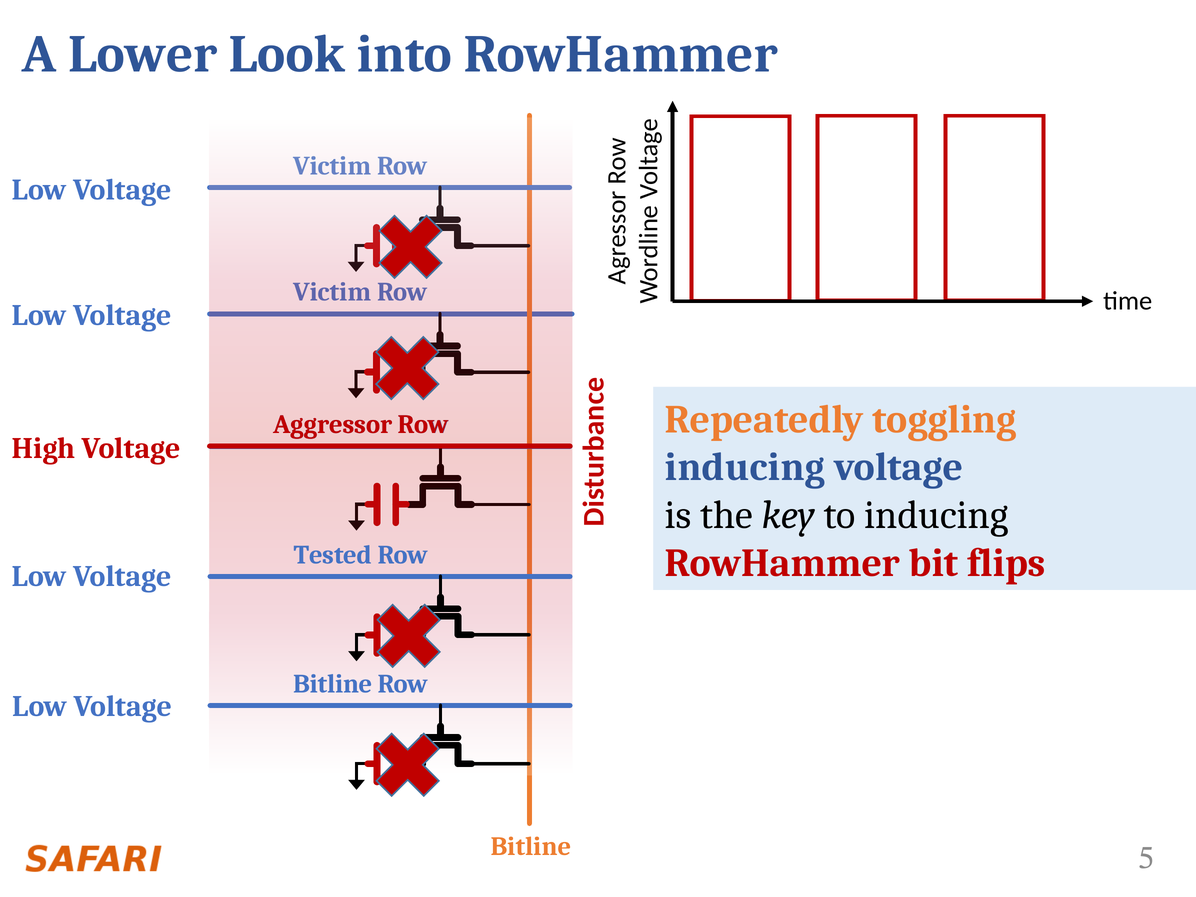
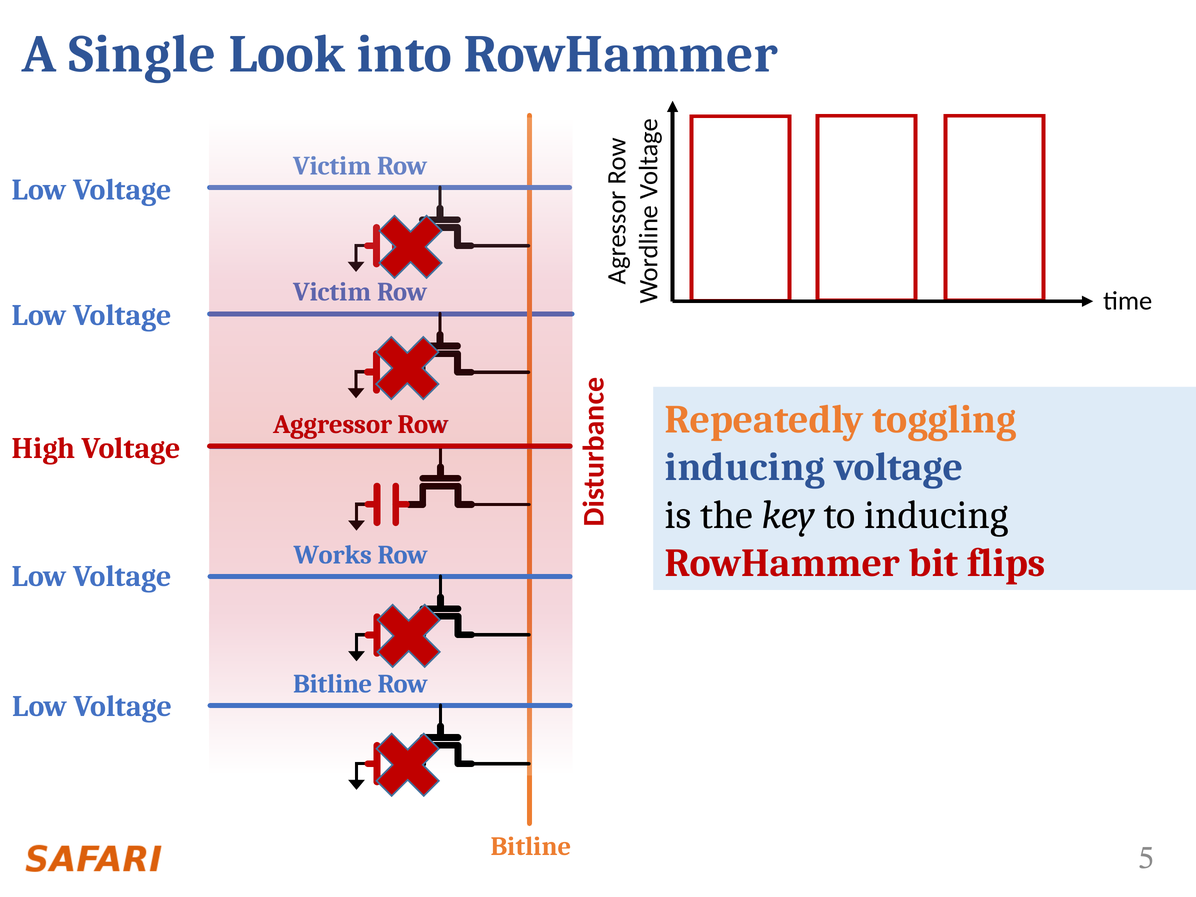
Lower: Lower -> Single (142, 54)
Tested: Tested -> Works (333, 555)
